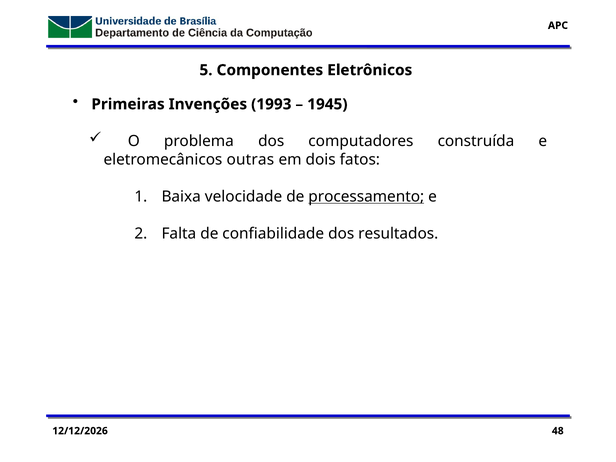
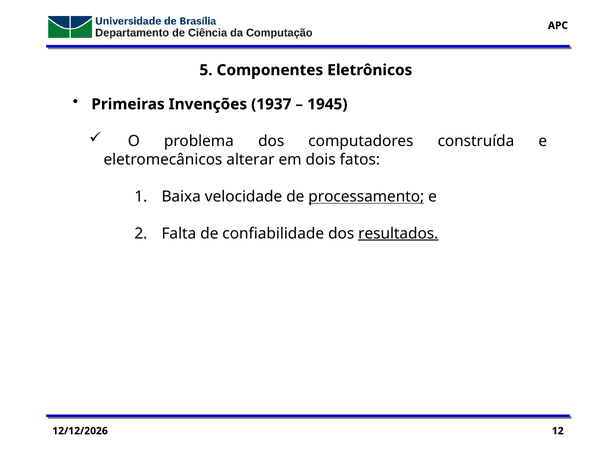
1993: 1993 -> 1937 (271, 104)
outras: outras -> alterar (250, 160)
resultados underline: none -> present (398, 234)
48: 48 -> 12 (558, 431)
